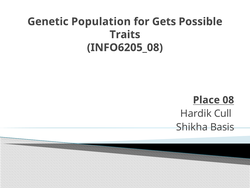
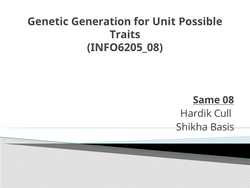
Population: Population -> Generation (101, 22)
Gets: Gets -> Unit (164, 22)
Place: Place -> Same (206, 100)
